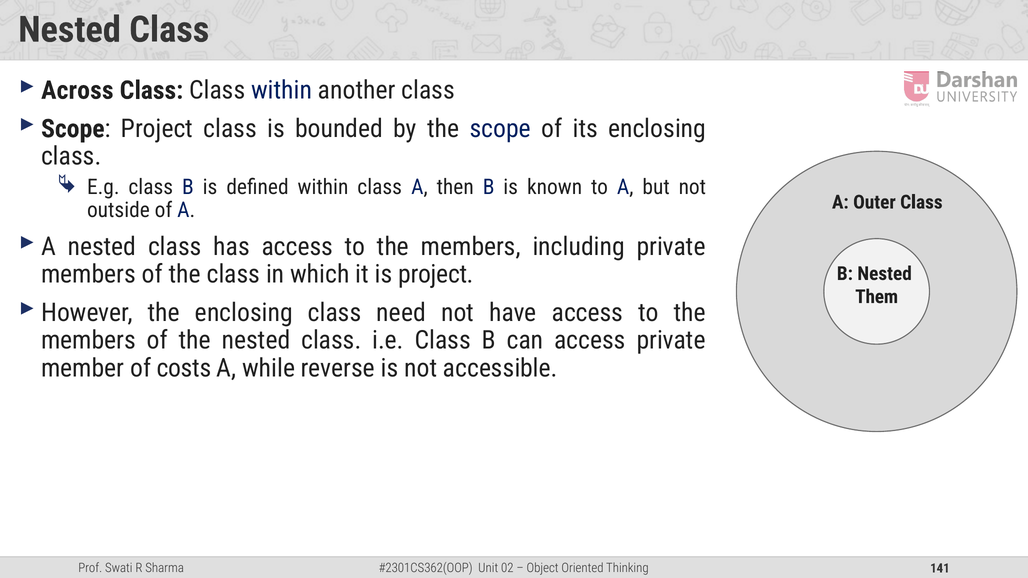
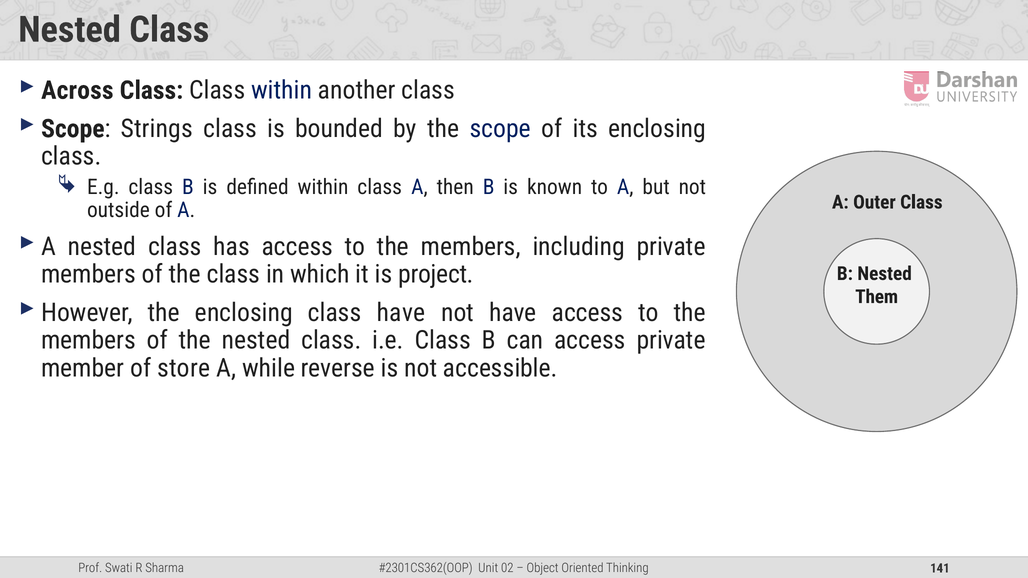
Scope Project: Project -> Strings (157, 129)
class need: need -> have (401, 313)
costs: costs -> store (184, 368)
